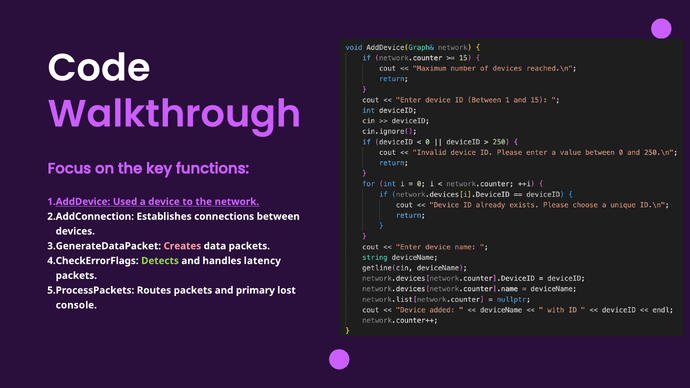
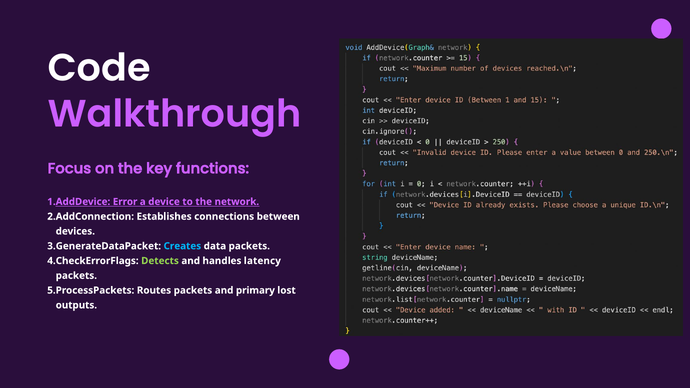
Used: Used -> Error (125, 202)
Creates colour: pink -> light blue (182, 246)
console: console -> outputs (76, 305)
